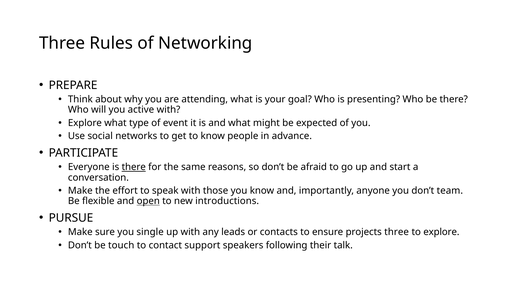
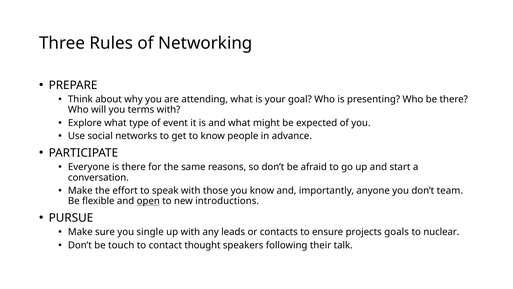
active: active -> terms (141, 110)
there underline: present -> none (134, 167)
projects three: three -> goals (397, 232)
to explore: explore -> nuclear (441, 232)
support: support -> thought (202, 245)
